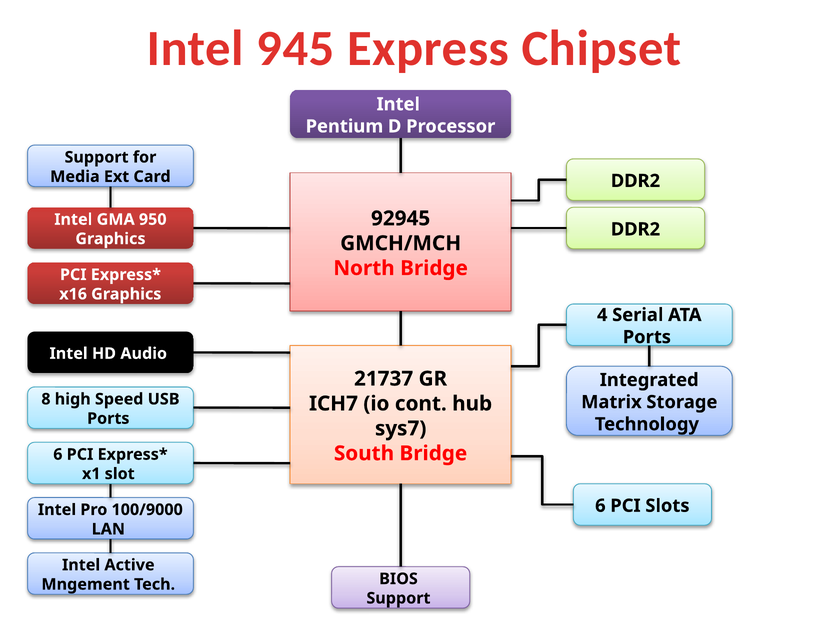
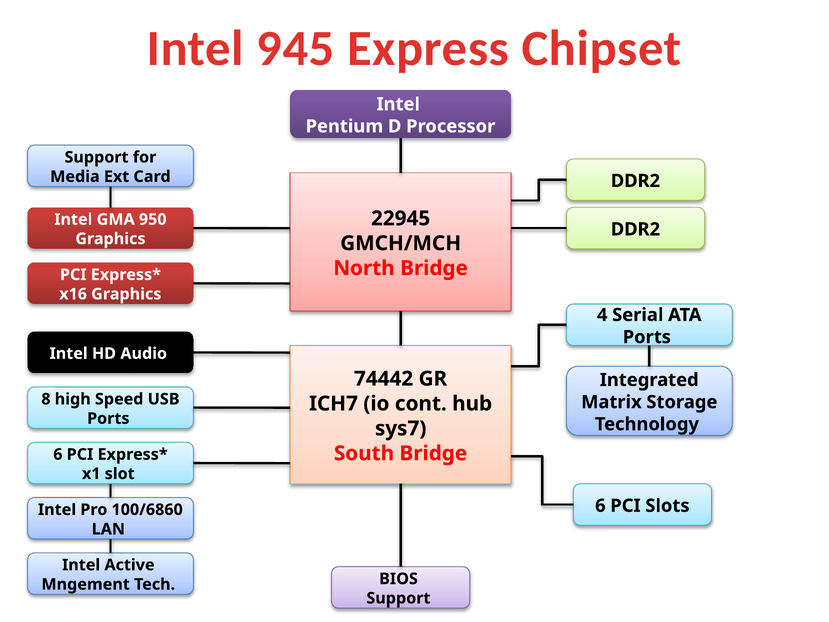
92945: 92945 -> 22945 (401, 218)
21737: 21737 -> 74442 (384, 379)
100/9000: 100/9000 -> 100/6860 (147, 510)
